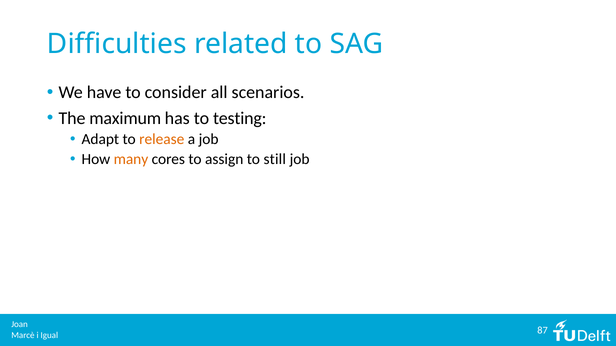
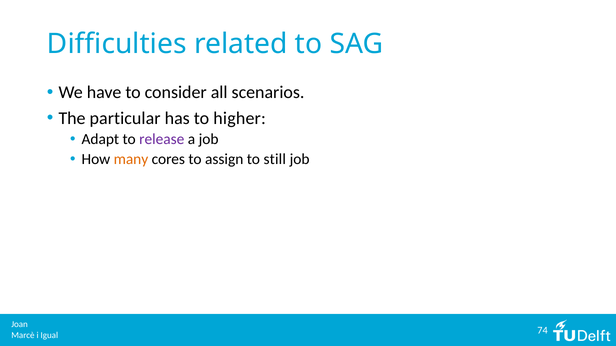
maximum: maximum -> particular (125, 118)
testing: testing -> higher (240, 118)
release colour: orange -> purple (162, 140)
87: 87 -> 74 (543, 331)
